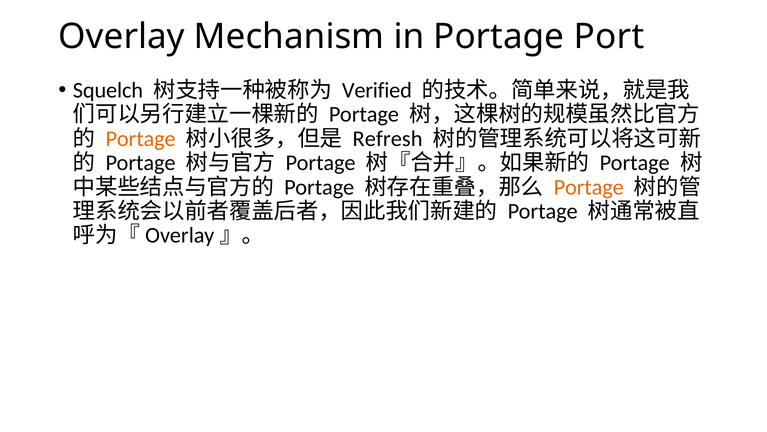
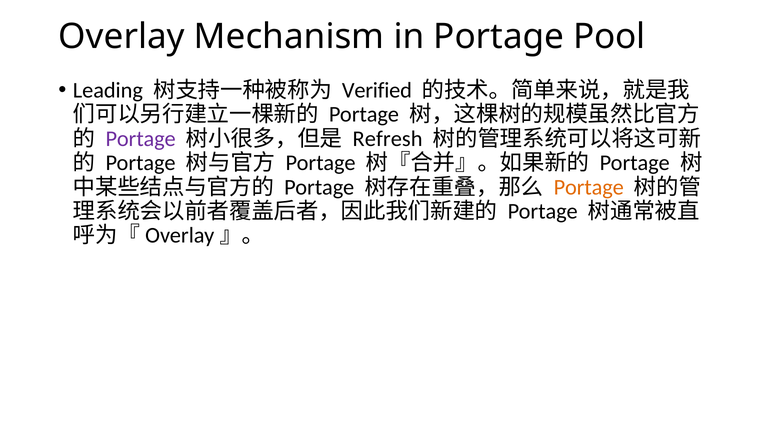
Port: Port -> Pool (609, 37)
Squelch: Squelch -> Leading (108, 90)
Portage colour: orange -> purple (141, 139)
